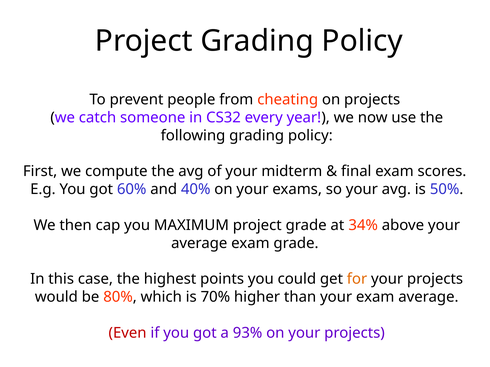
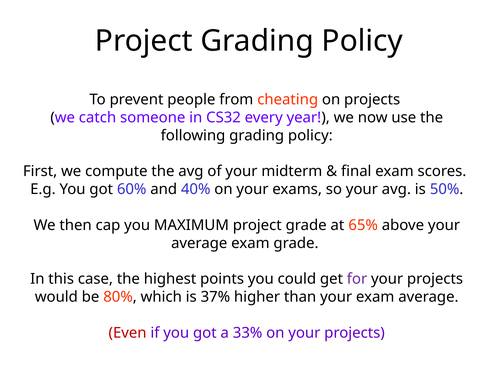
34%: 34% -> 65% (363, 226)
for colour: orange -> purple (357, 279)
70%: 70% -> 37% (215, 297)
93%: 93% -> 33% (248, 333)
